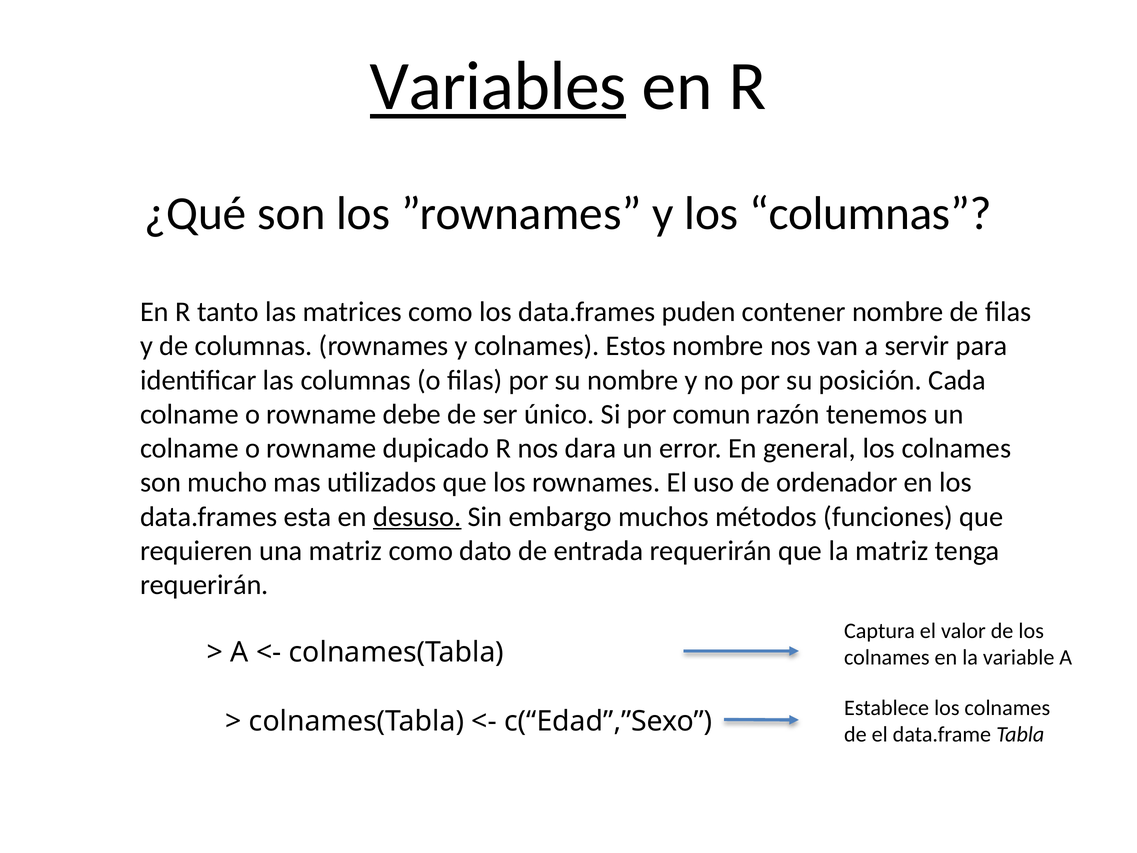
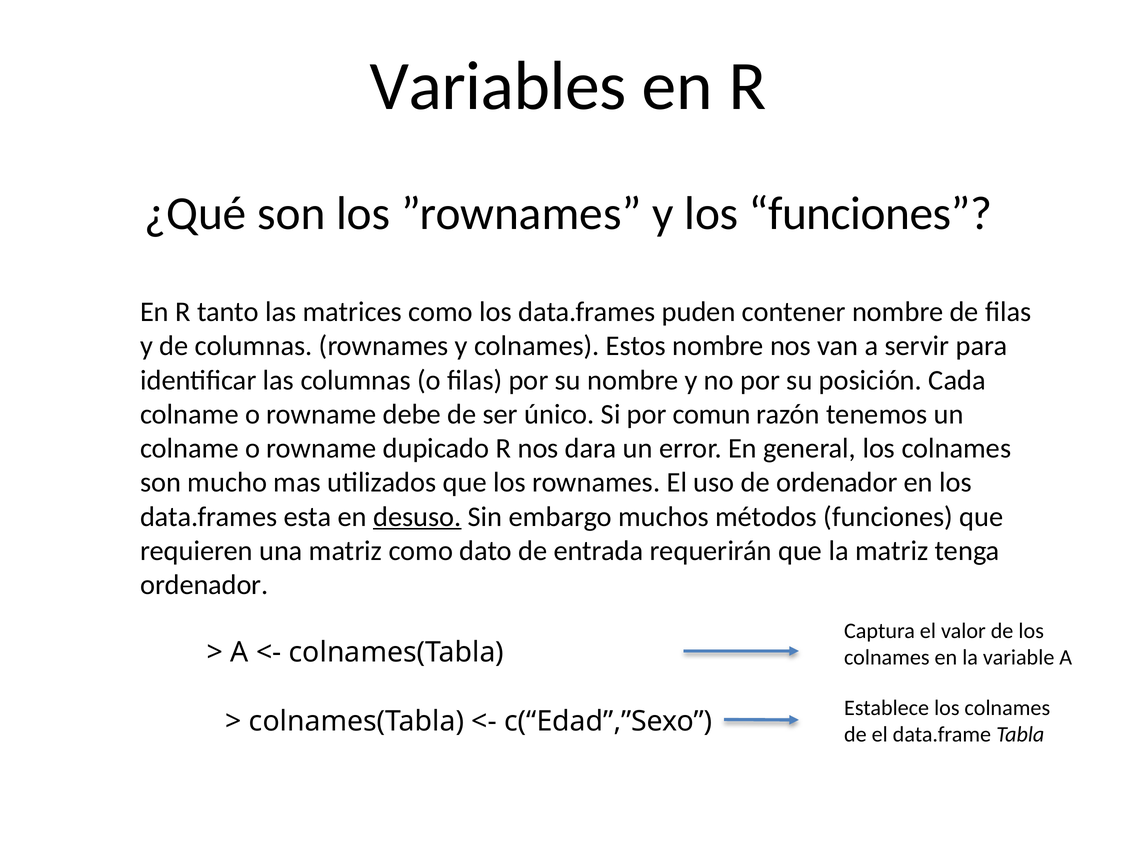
Variables underline: present -> none (498, 86)
los columnas: columnas -> funciones (870, 214)
requerirán: requerirán -> ordenador (204, 585)
